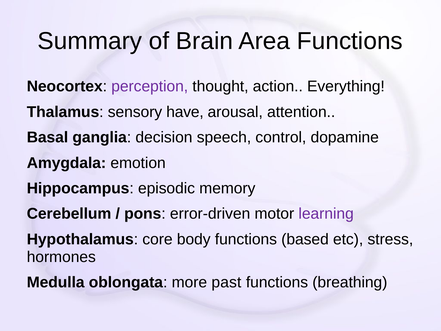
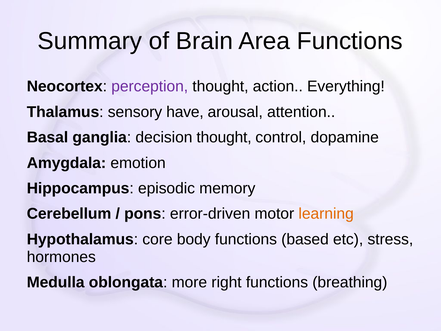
decision speech: speech -> thought (224, 137)
learning colour: purple -> orange (326, 214)
past: past -> right (227, 282)
